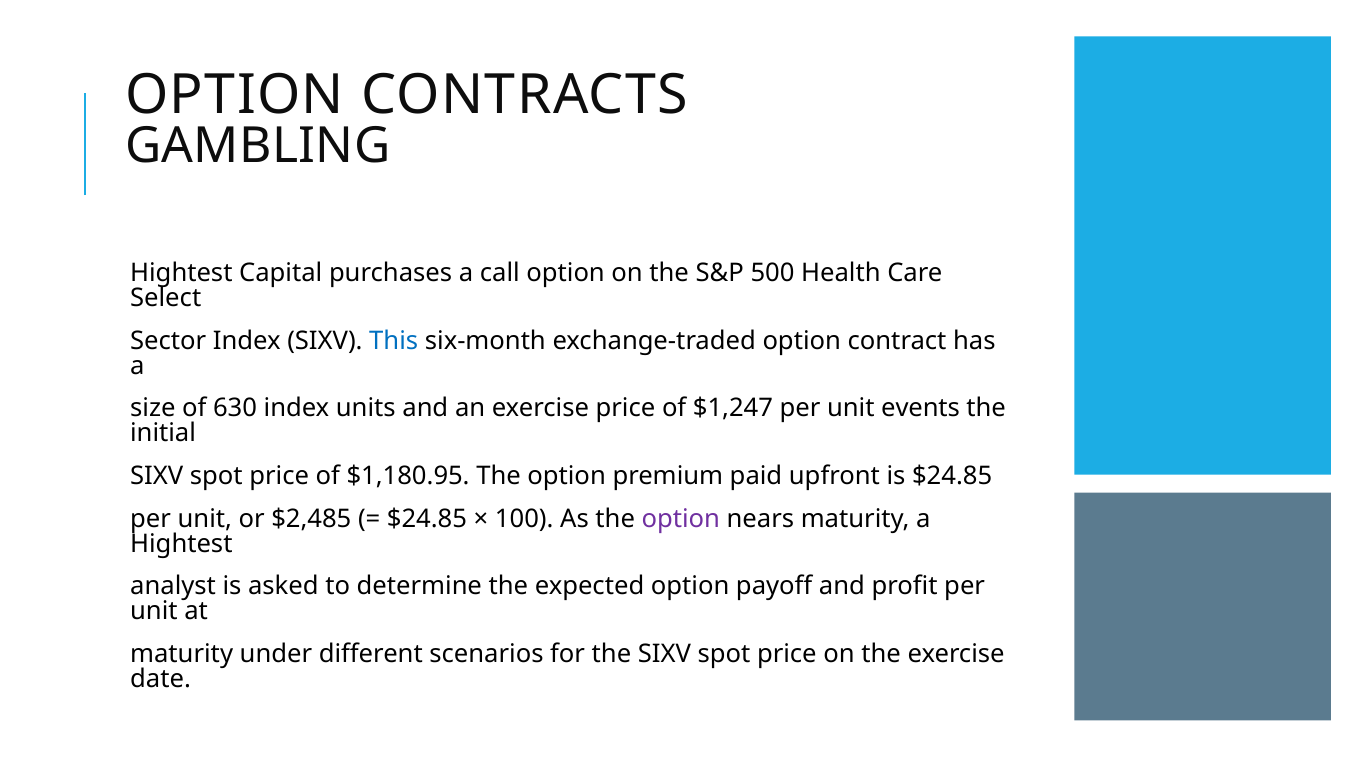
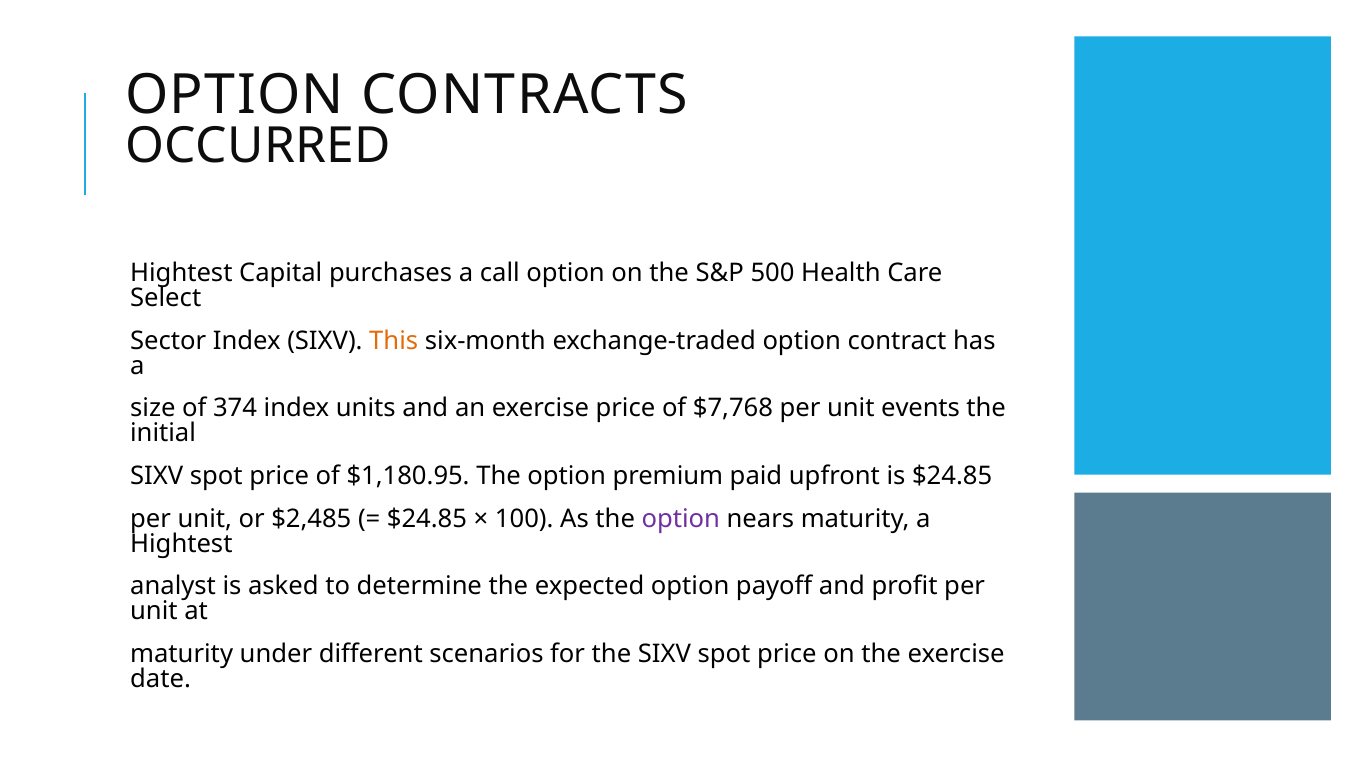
GAMBLING: GAMBLING -> OCCURRED (258, 146)
This colour: blue -> orange (394, 341)
630: 630 -> 374 (235, 408)
$1,247: $1,247 -> $7,768 (733, 408)
